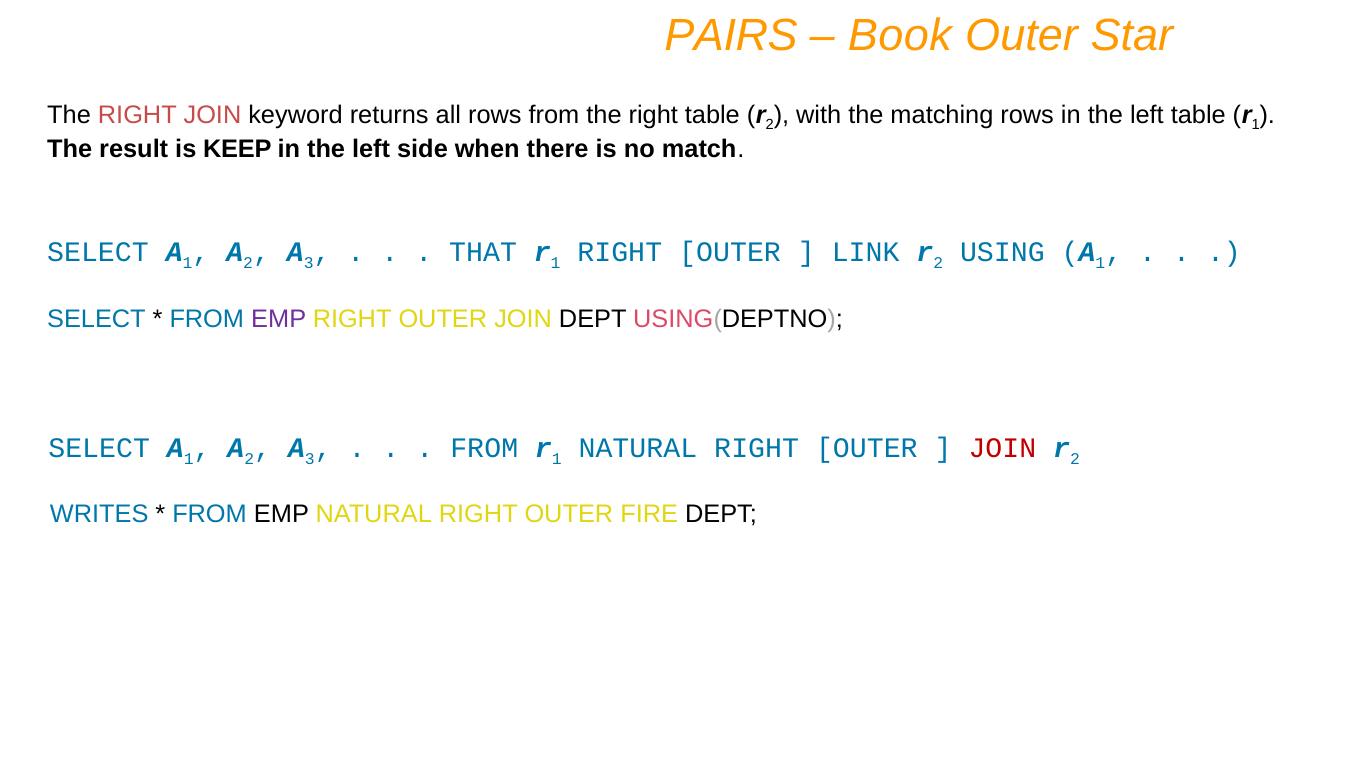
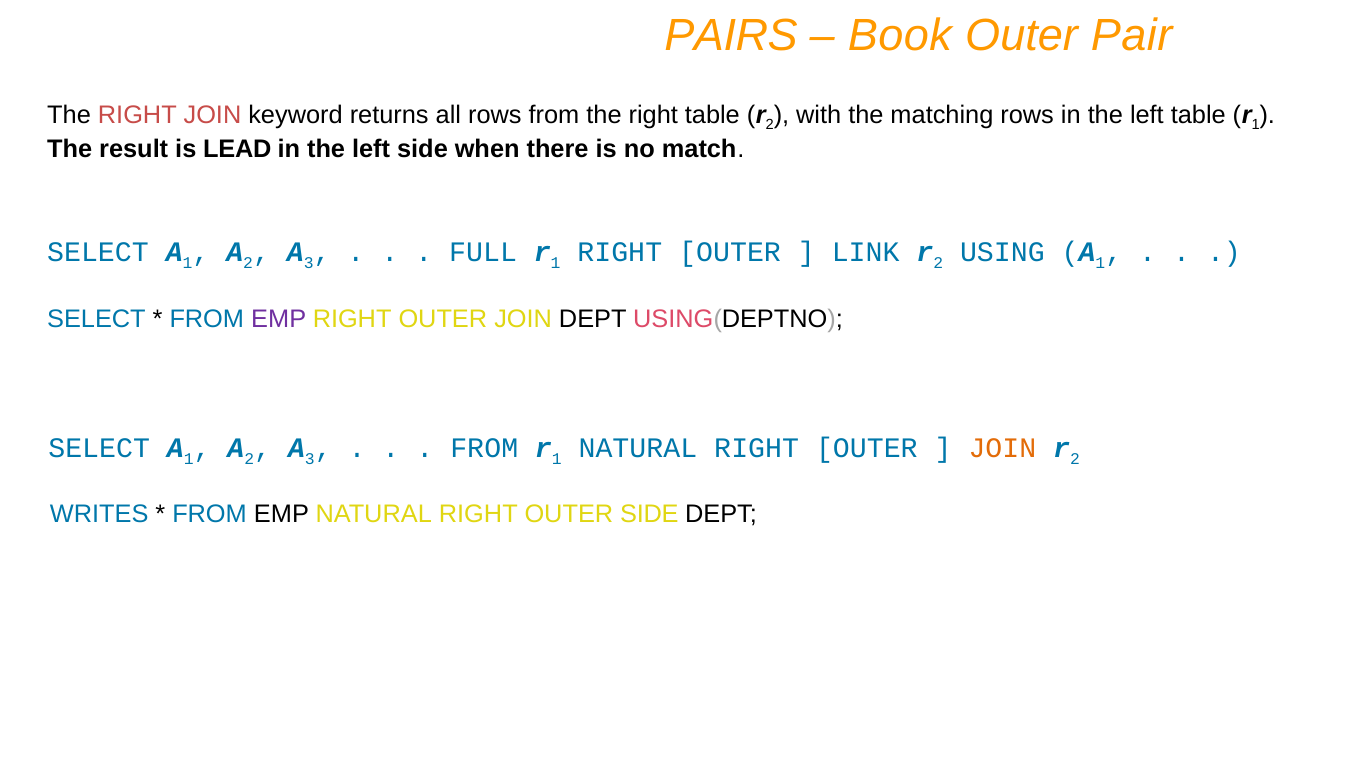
Star: Star -> Pair (1132, 35)
KEEP: KEEP -> LEAD (237, 150)
THAT: THAT -> FULL (483, 252)
JOIN colour: red -> orange (1002, 448)
OUTER FIRE: FIRE -> SIDE (649, 514)
